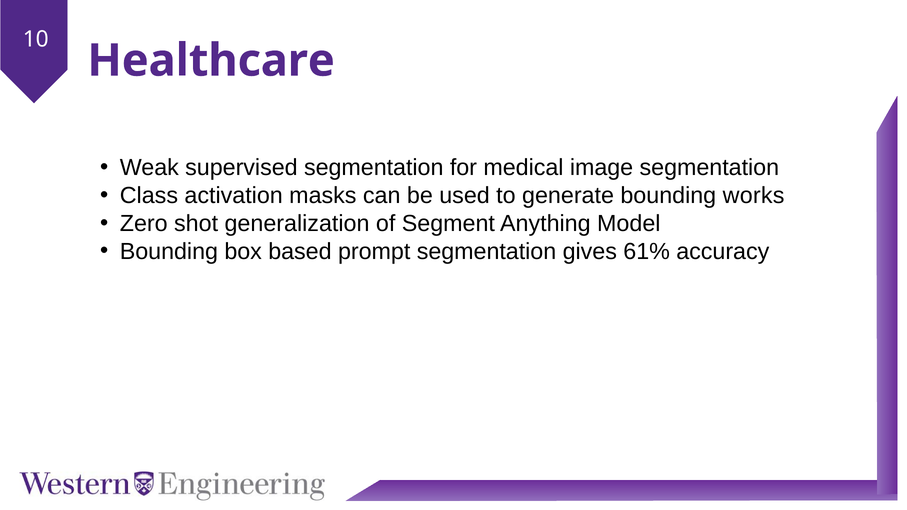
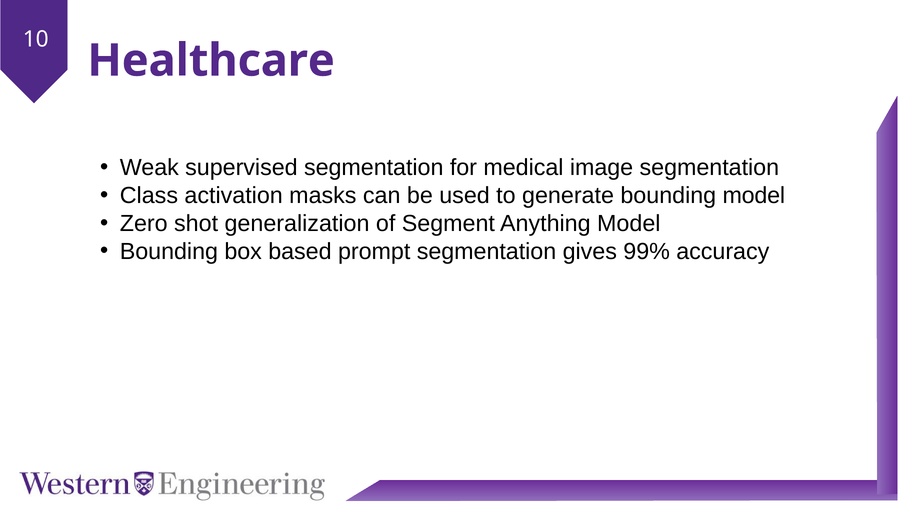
bounding works: works -> model (754, 196)
61%: 61% -> 99% (647, 252)
